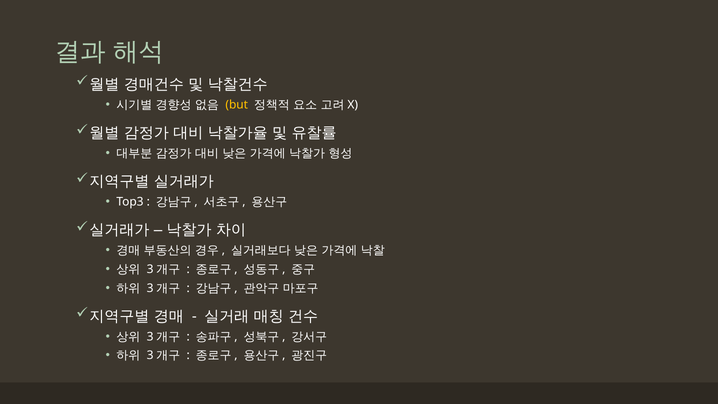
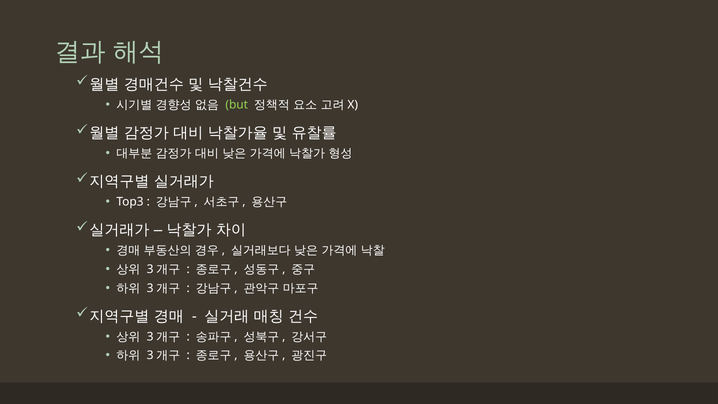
but colour: yellow -> light green (237, 105)
